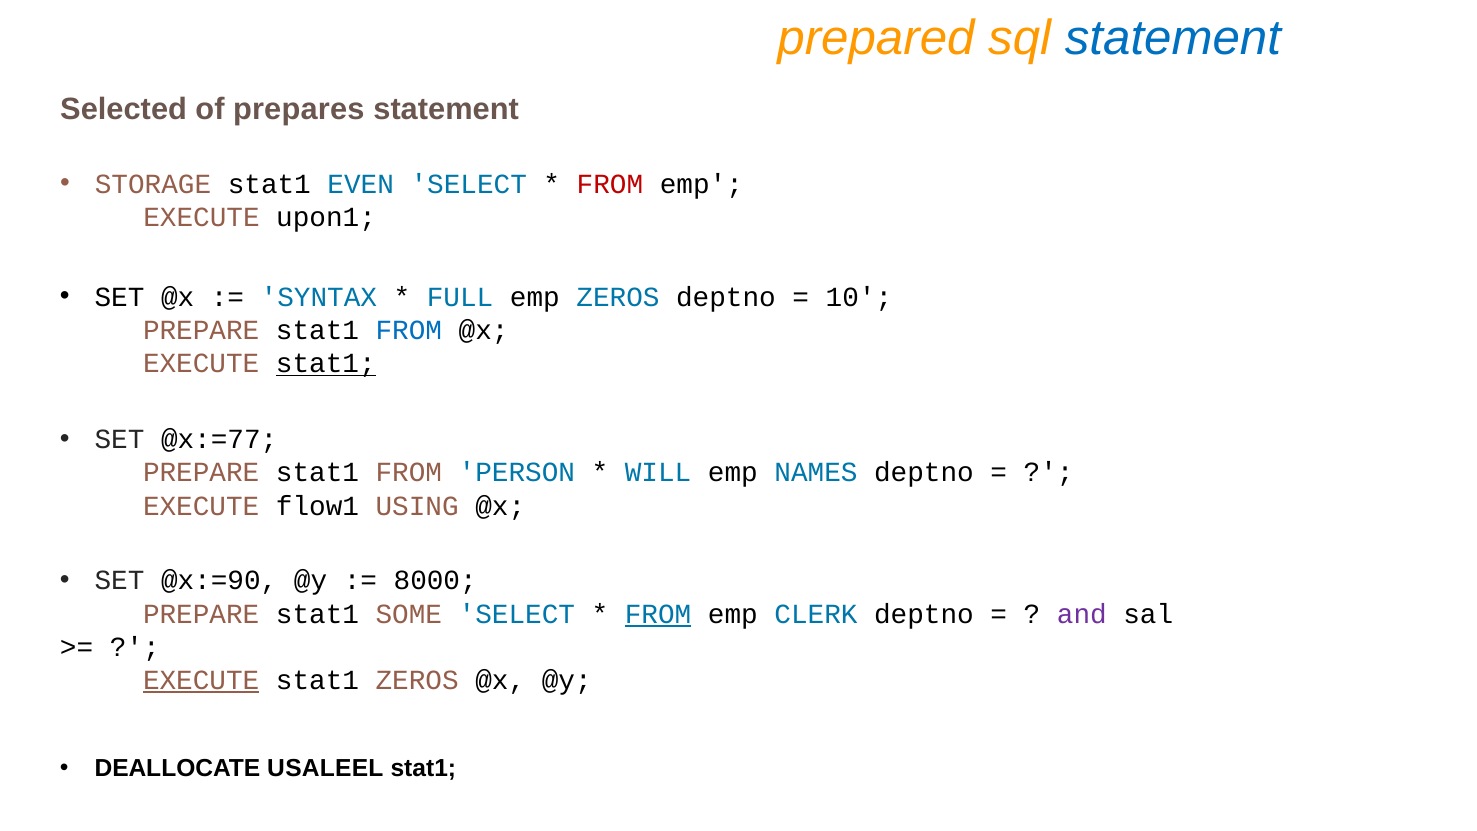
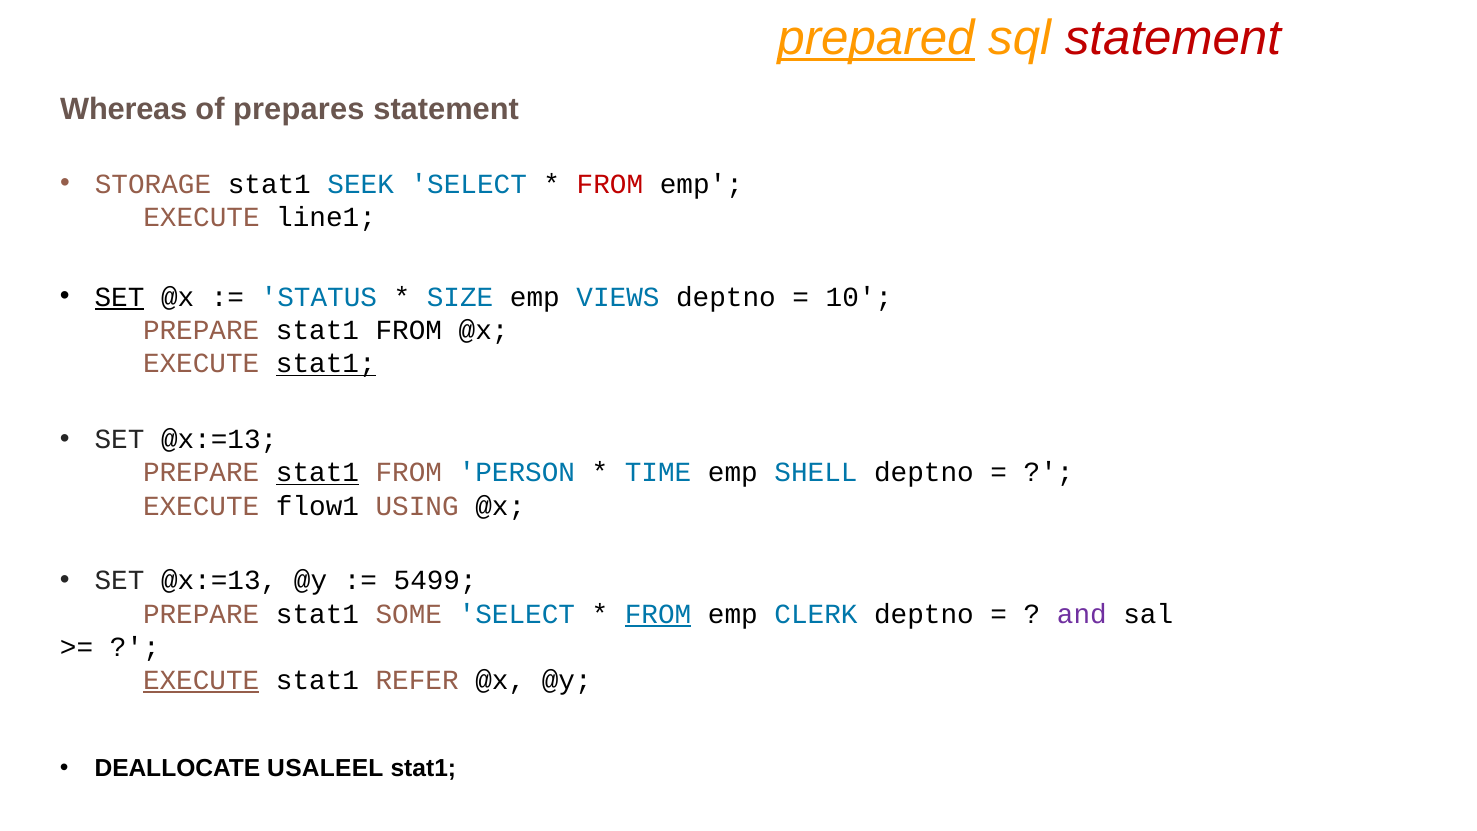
prepared underline: none -> present (876, 38)
statement colour: blue -> red (1173, 38)
Selected: Selected -> Whereas (124, 110)
EVEN: EVEN -> SEEK (361, 184)
upon1: upon1 -> line1 (326, 217)
SET underline: none -> present (119, 297)
SYNTAX: SYNTAX -> STATUS (319, 297)
FULL: FULL -> SIZE (460, 297)
emp ZEROS: ZEROS -> VIEWS (618, 297)
FROM colour: blue -> black (409, 330)
@x:=77: @x:=77 -> @x:=13 (219, 439)
stat1 underline: none -> present (317, 473)
WILL: WILL -> TIME (658, 473)
NAMES: NAMES -> SHELL (816, 473)
@x:=90: @x:=90 -> @x:=13 (219, 580)
8000: 8000 -> 5499 (435, 580)
stat1 ZEROS: ZEROS -> REFER (417, 680)
